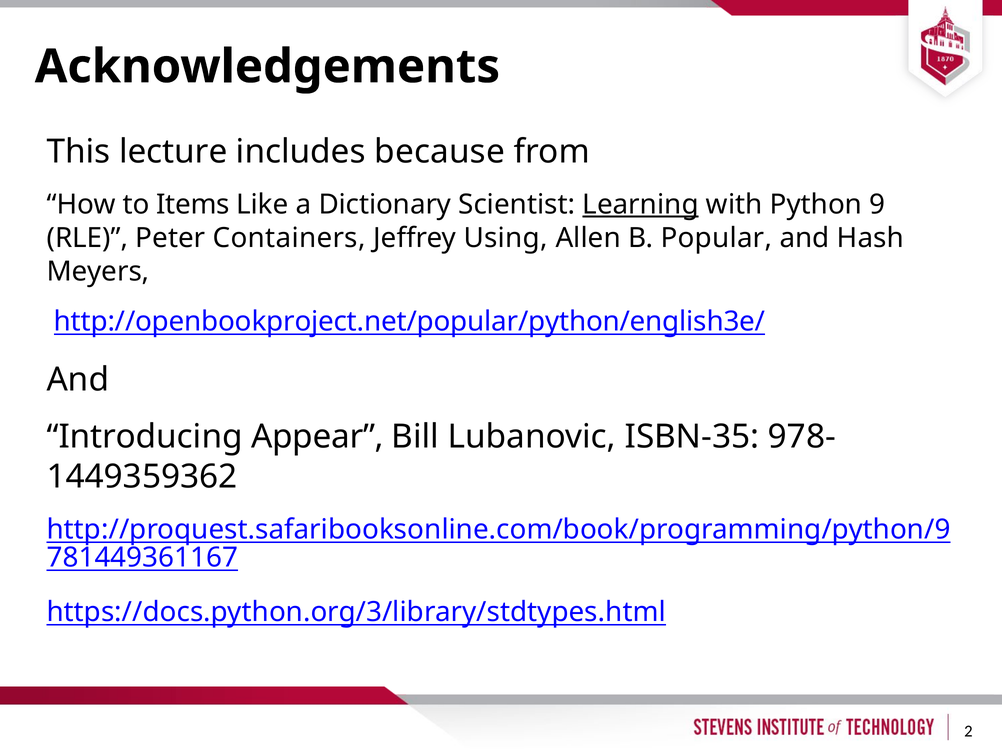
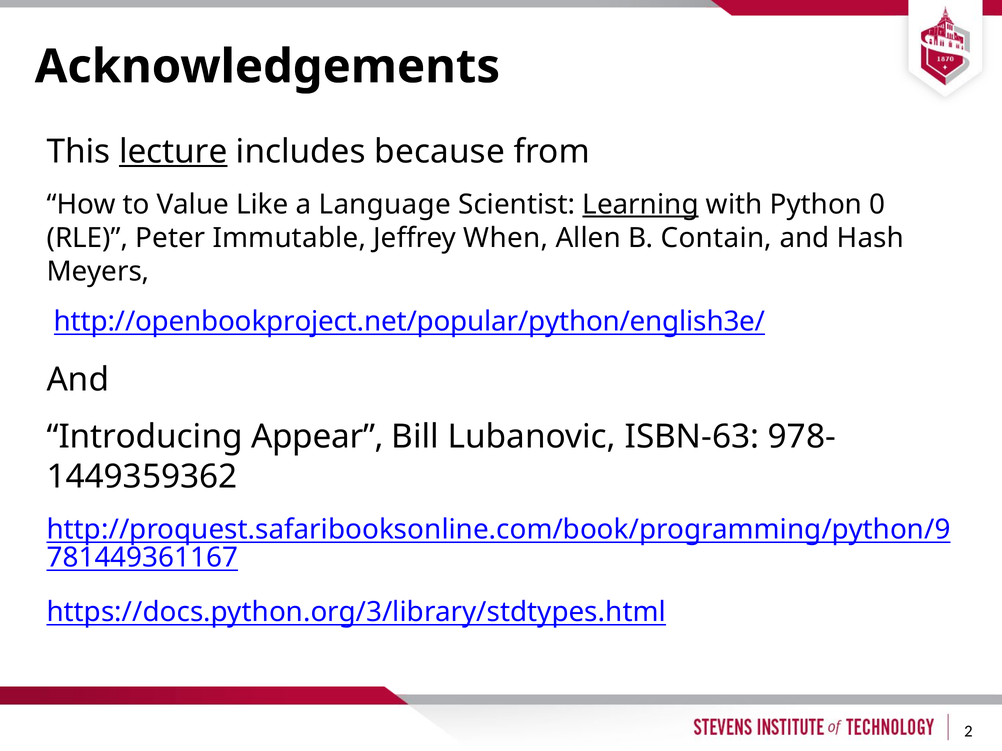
lecture underline: none -> present (173, 152)
Items: Items -> Value (193, 205)
Dictionary: Dictionary -> Language (385, 205)
9: 9 -> 0 (877, 205)
Containers: Containers -> Immutable (289, 238)
Using: Using -> When (506, 238)
Popular: Popular -> Contain (716, 238)
ISBN-35: ISBN-35 -> ISBN-63 (692, 437)
